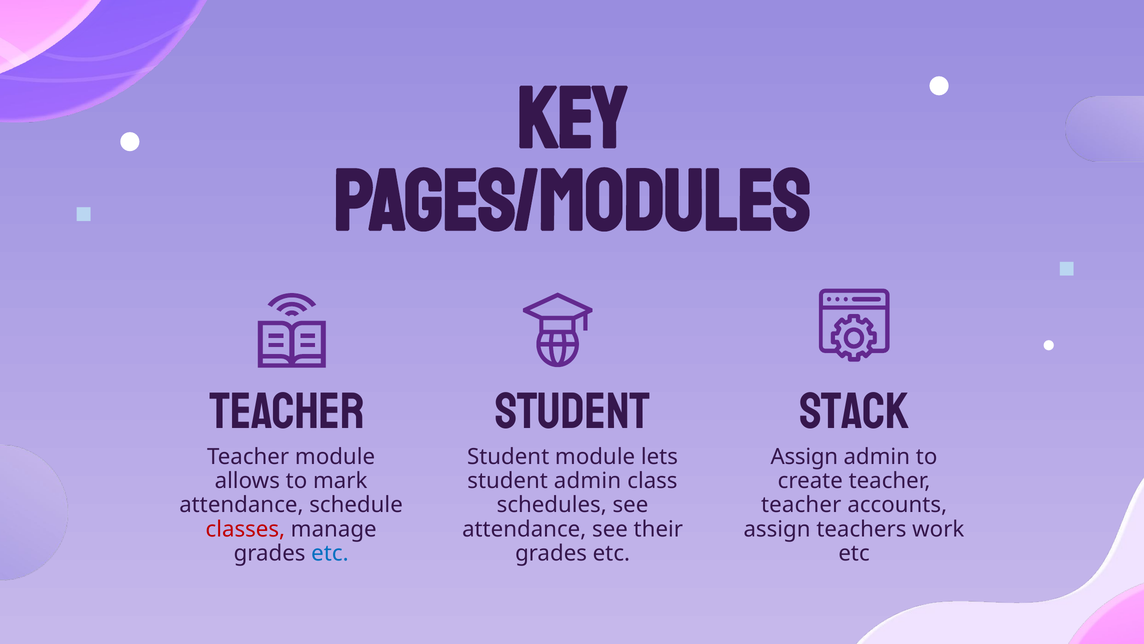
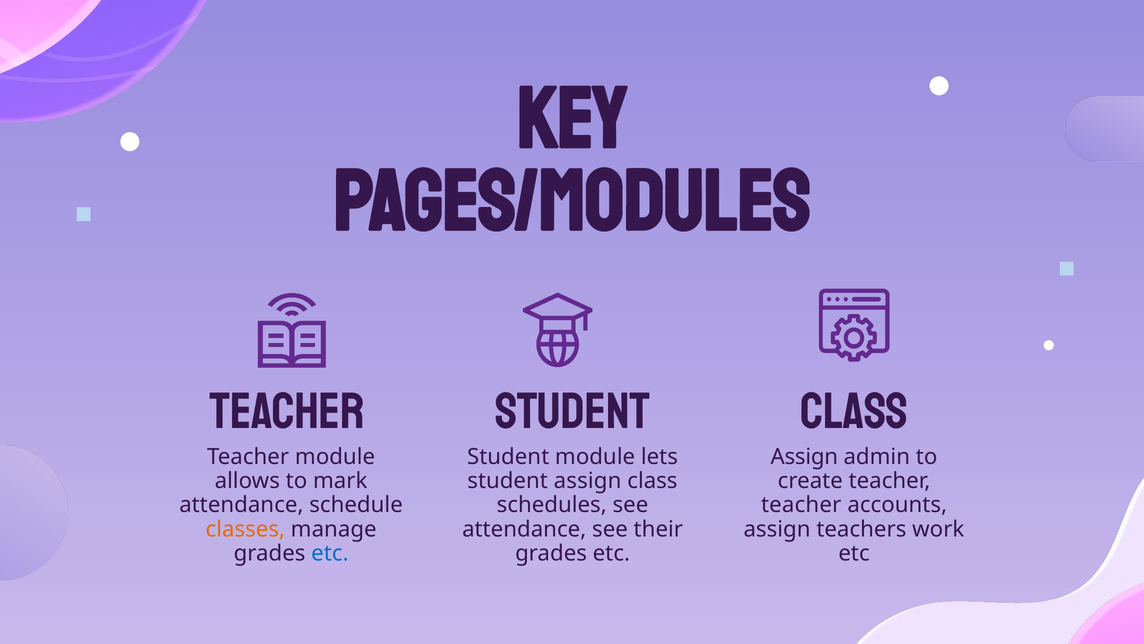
STACK: STACK -> CLASS (854, 411)
admin: admin -> assign (588, 481)
classes colour: red -> orange (245, 529)
